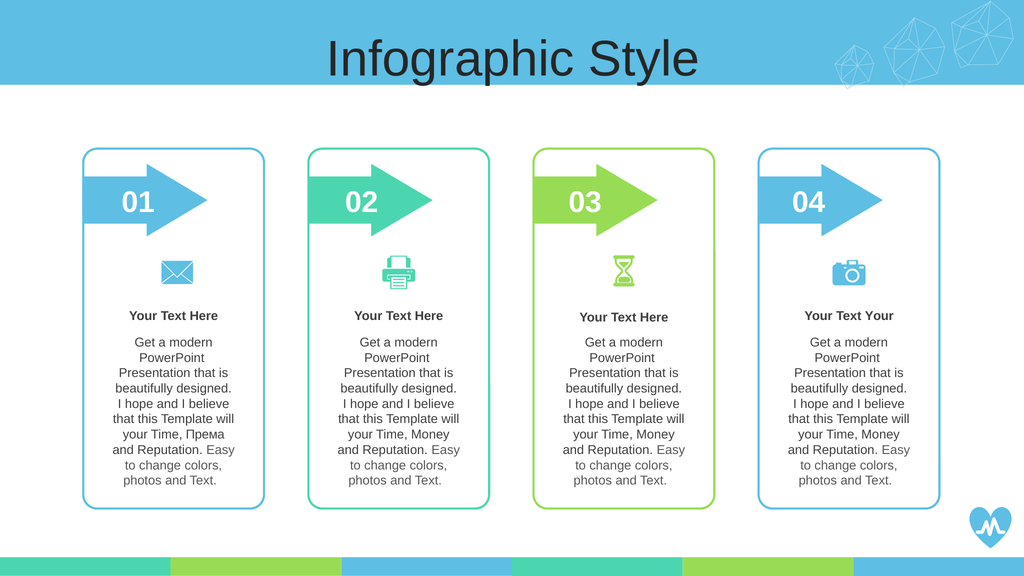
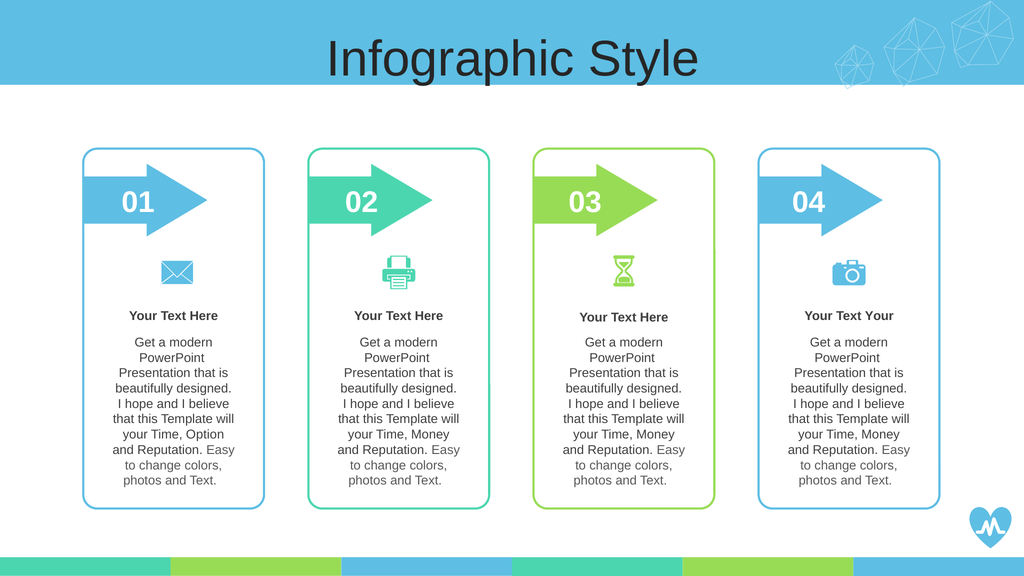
Према: Према -> Option (205, 435)
